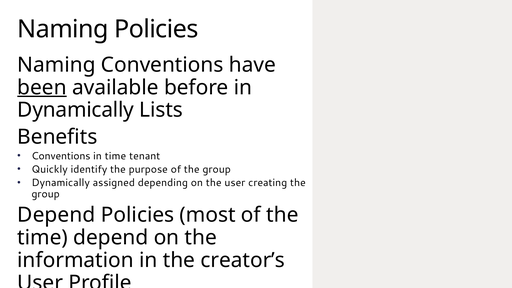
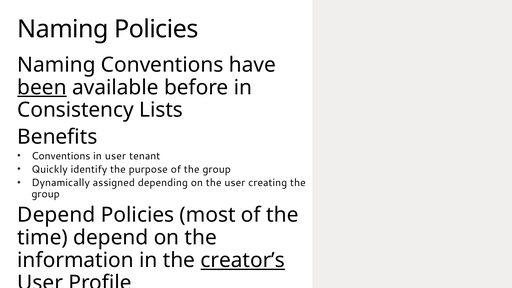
Dynamically: Dynamically -> Consistency (76, 110)
in time: time -> user (115, 156)
creator’s underline: none -> present (243, 260)
